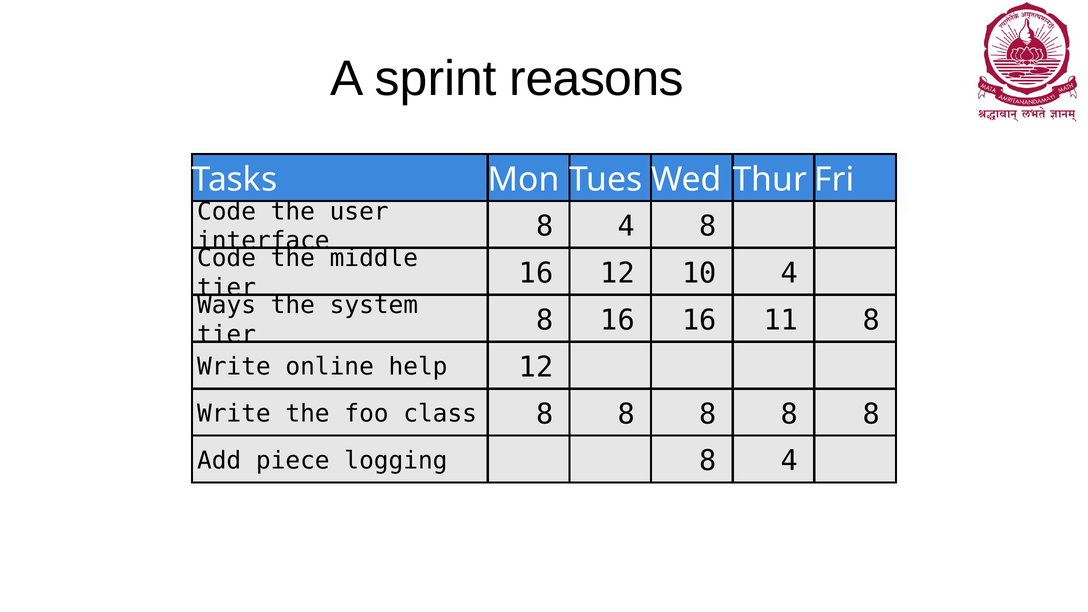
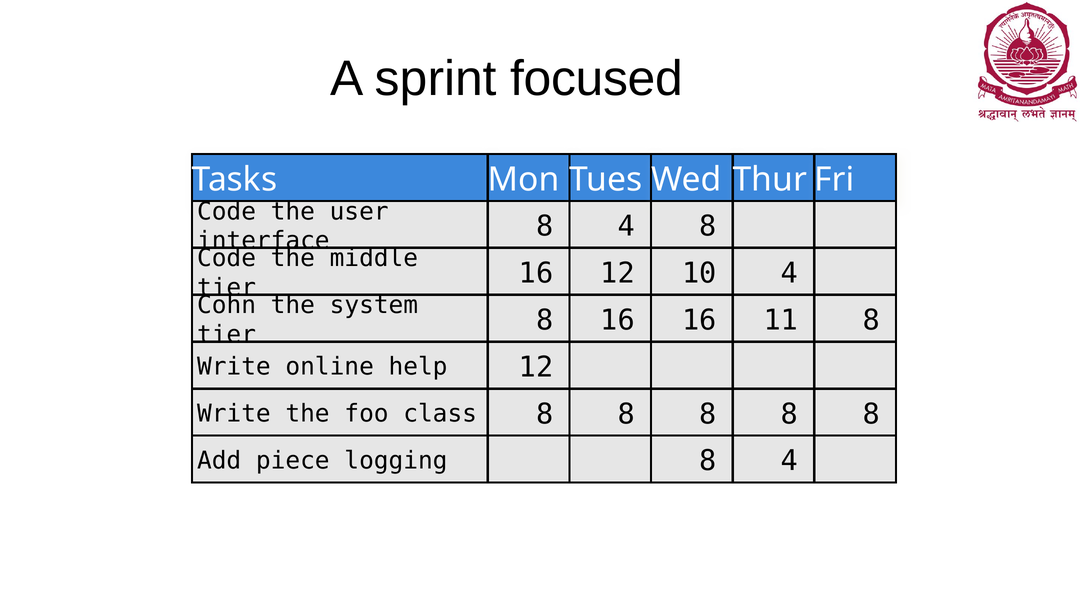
reasons: reasons -> focused (597, 79)
Ways: Ways -> Cohn (227, 305)
